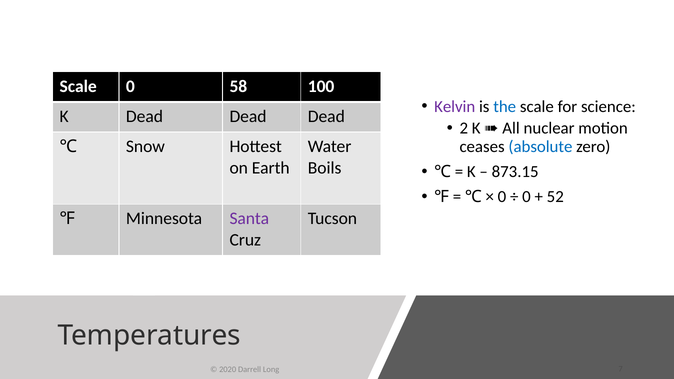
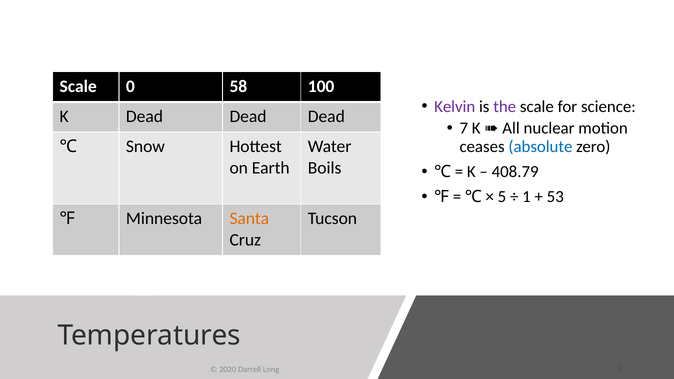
the colour: blue -> purple (505, 107)
2: 2 -> 7 (464, 128)
873.15: 873.15 -> 408.79 (515, 172)
0: 0 -> 5 (502, 197)
0: 0 -> 1 (527, 197)
52: 52 -> 53 (555, 197)
Santa colour: purple -> orange (249, 219)
